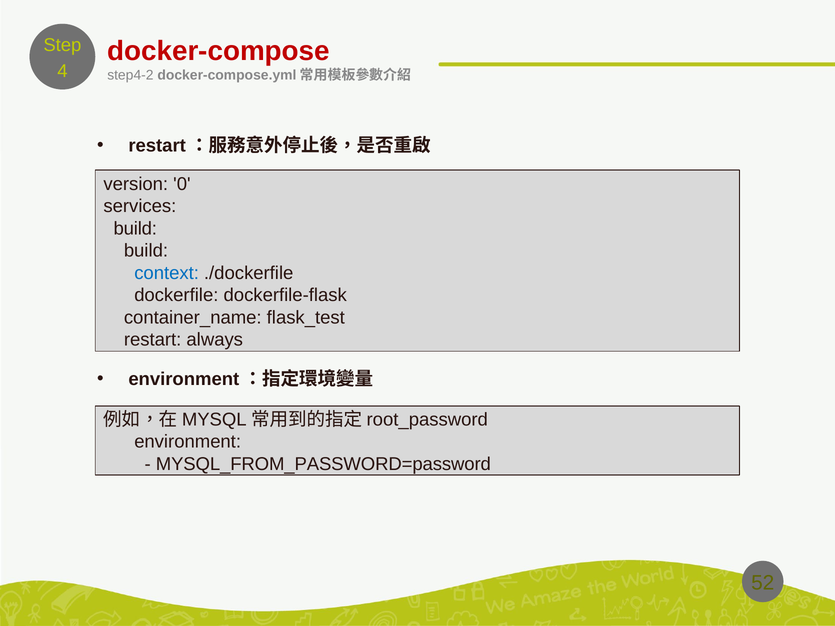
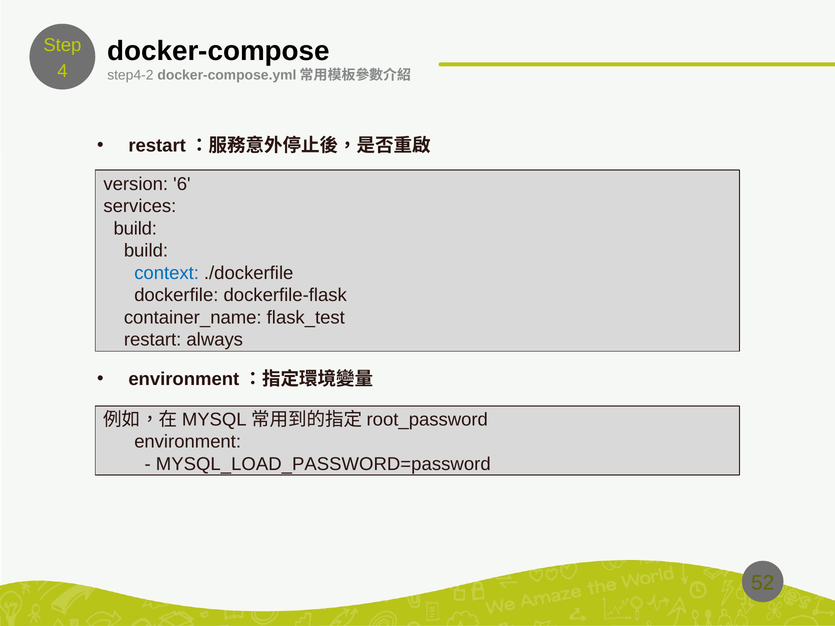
docker-compose colour: red -> black (219, 51)
0: 0 -> 6 (182, 184)
MYSQL_FROM_PASSWORD=password: MYSQL_FROM_PASSWORD=password -> MYSQL_LOAD_PASSWORD=password (323, 464)
